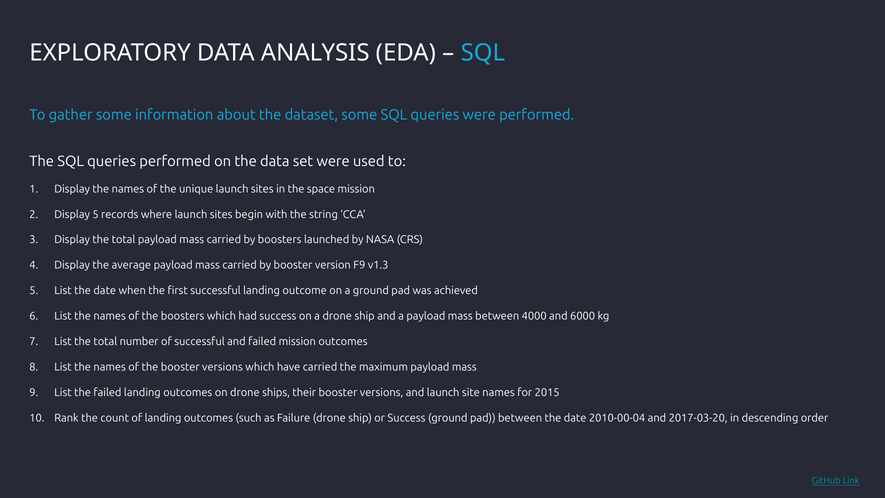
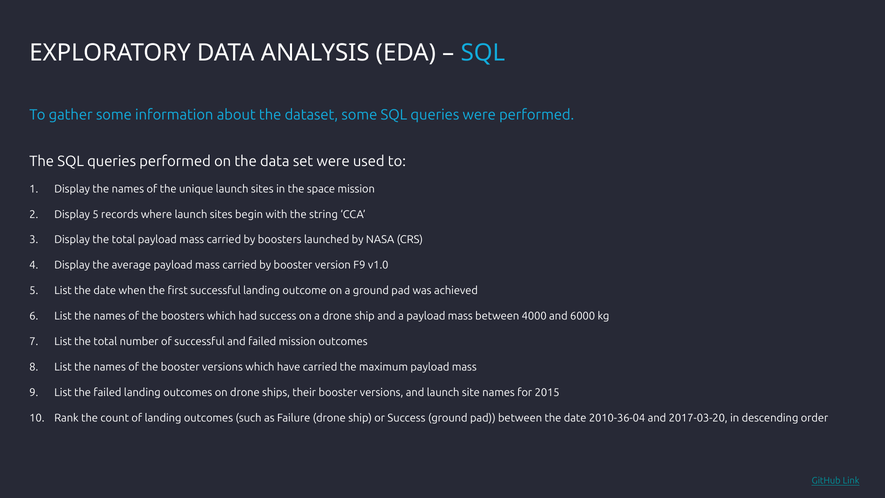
v1.3: v1.3 -> v1.0 (378, 265)
2010-00-04: 2010-00-04 -> 2010-36-04 (617, 418)
